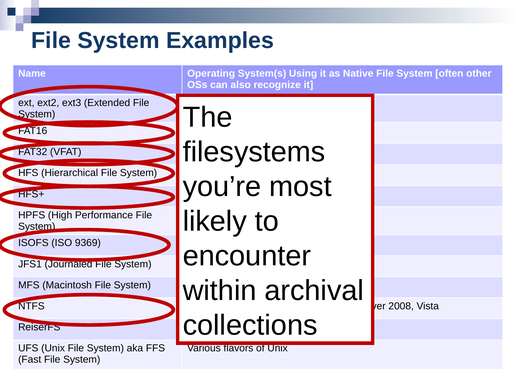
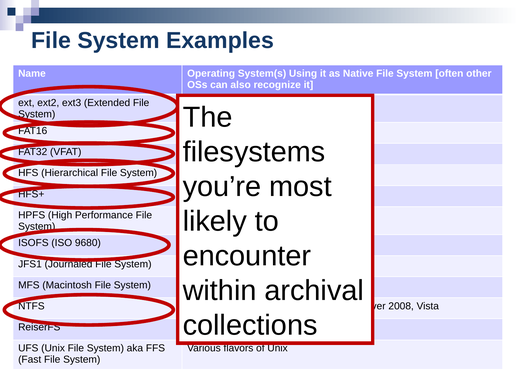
9369: 9369 -> 9680 (88, 243)
